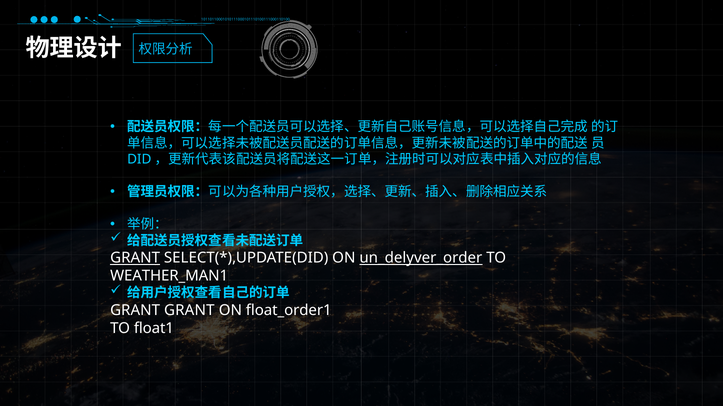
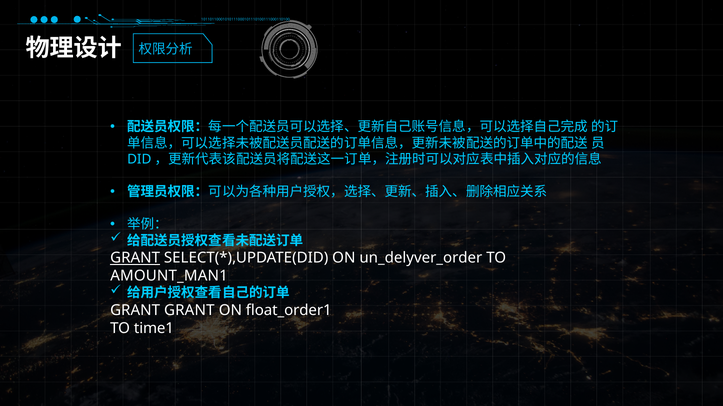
un_delyver_order underline: present -> none (421, 258)
WEATHER_MAN1: WEATHER_MAN1 -> AMOUNT_MAN1 (169, 276)
float1: float1 -> time1 (154, 329)
